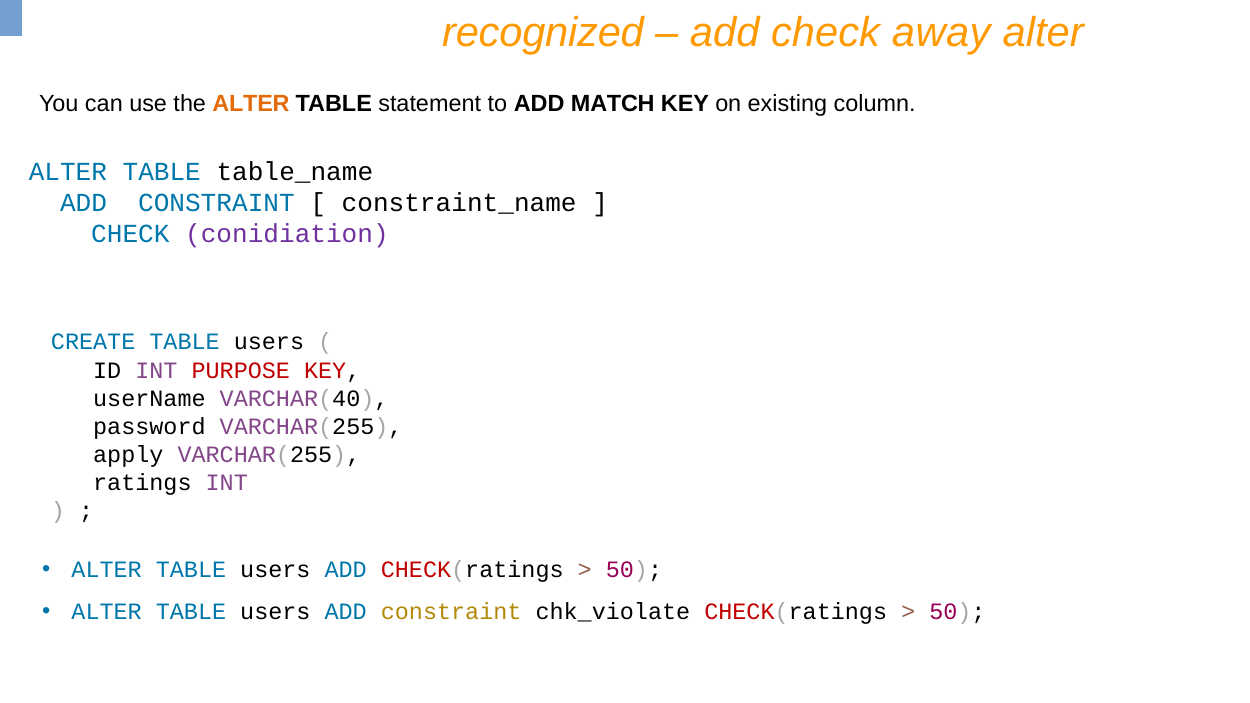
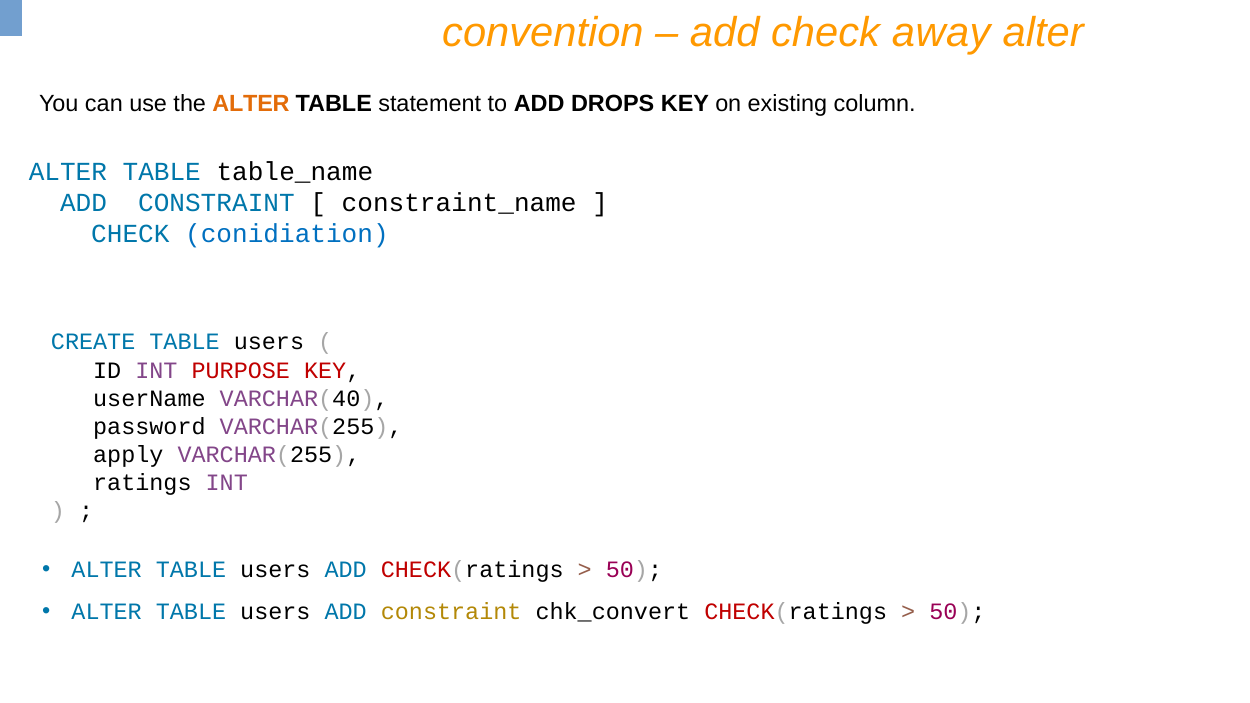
recognized: recognized -> convention (543, 33)
MATCH: MATCH -> DROPS (613, 104)
conidiation colour: purple -> blue (287, 234)
chk_violate: chk_violate -> chk_convert (613, 612)
